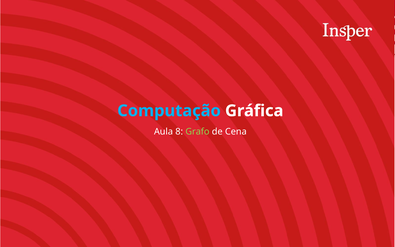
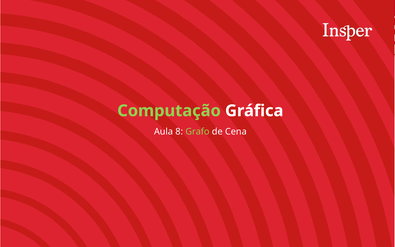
Computação colour: light blue -> light green (169, 111)
